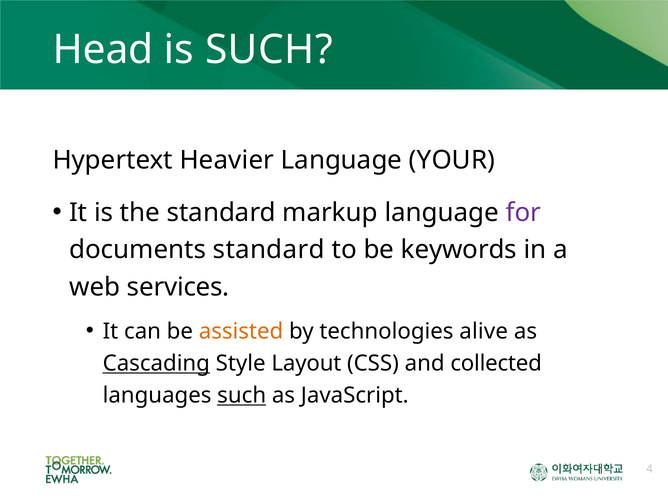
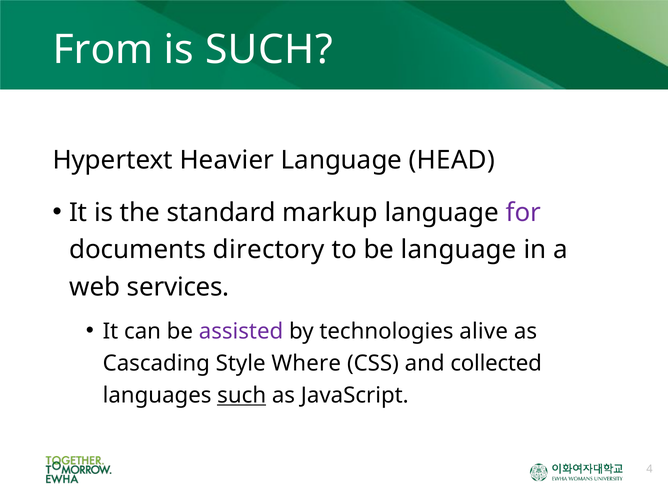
Head: Head -> From (103, 50)
YOUR: YOUR -> HEAD (452, 160)
documents standard: standard -> directory (269, 250)
be keywords: keywords -> language (459, 250)
assisted colour: orange -> purple (241, 331)
Cascading underline: present -> none (156, 363)
Layout: Layout -> Where (306, 363)
